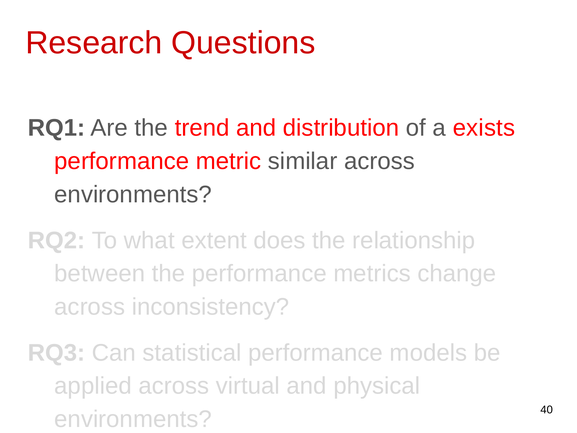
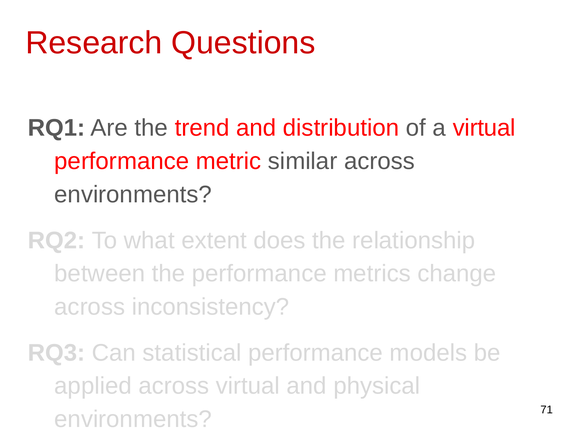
a exists: exists -> virtual (484, 128)
40: 40 -> 71 (547, 410)
